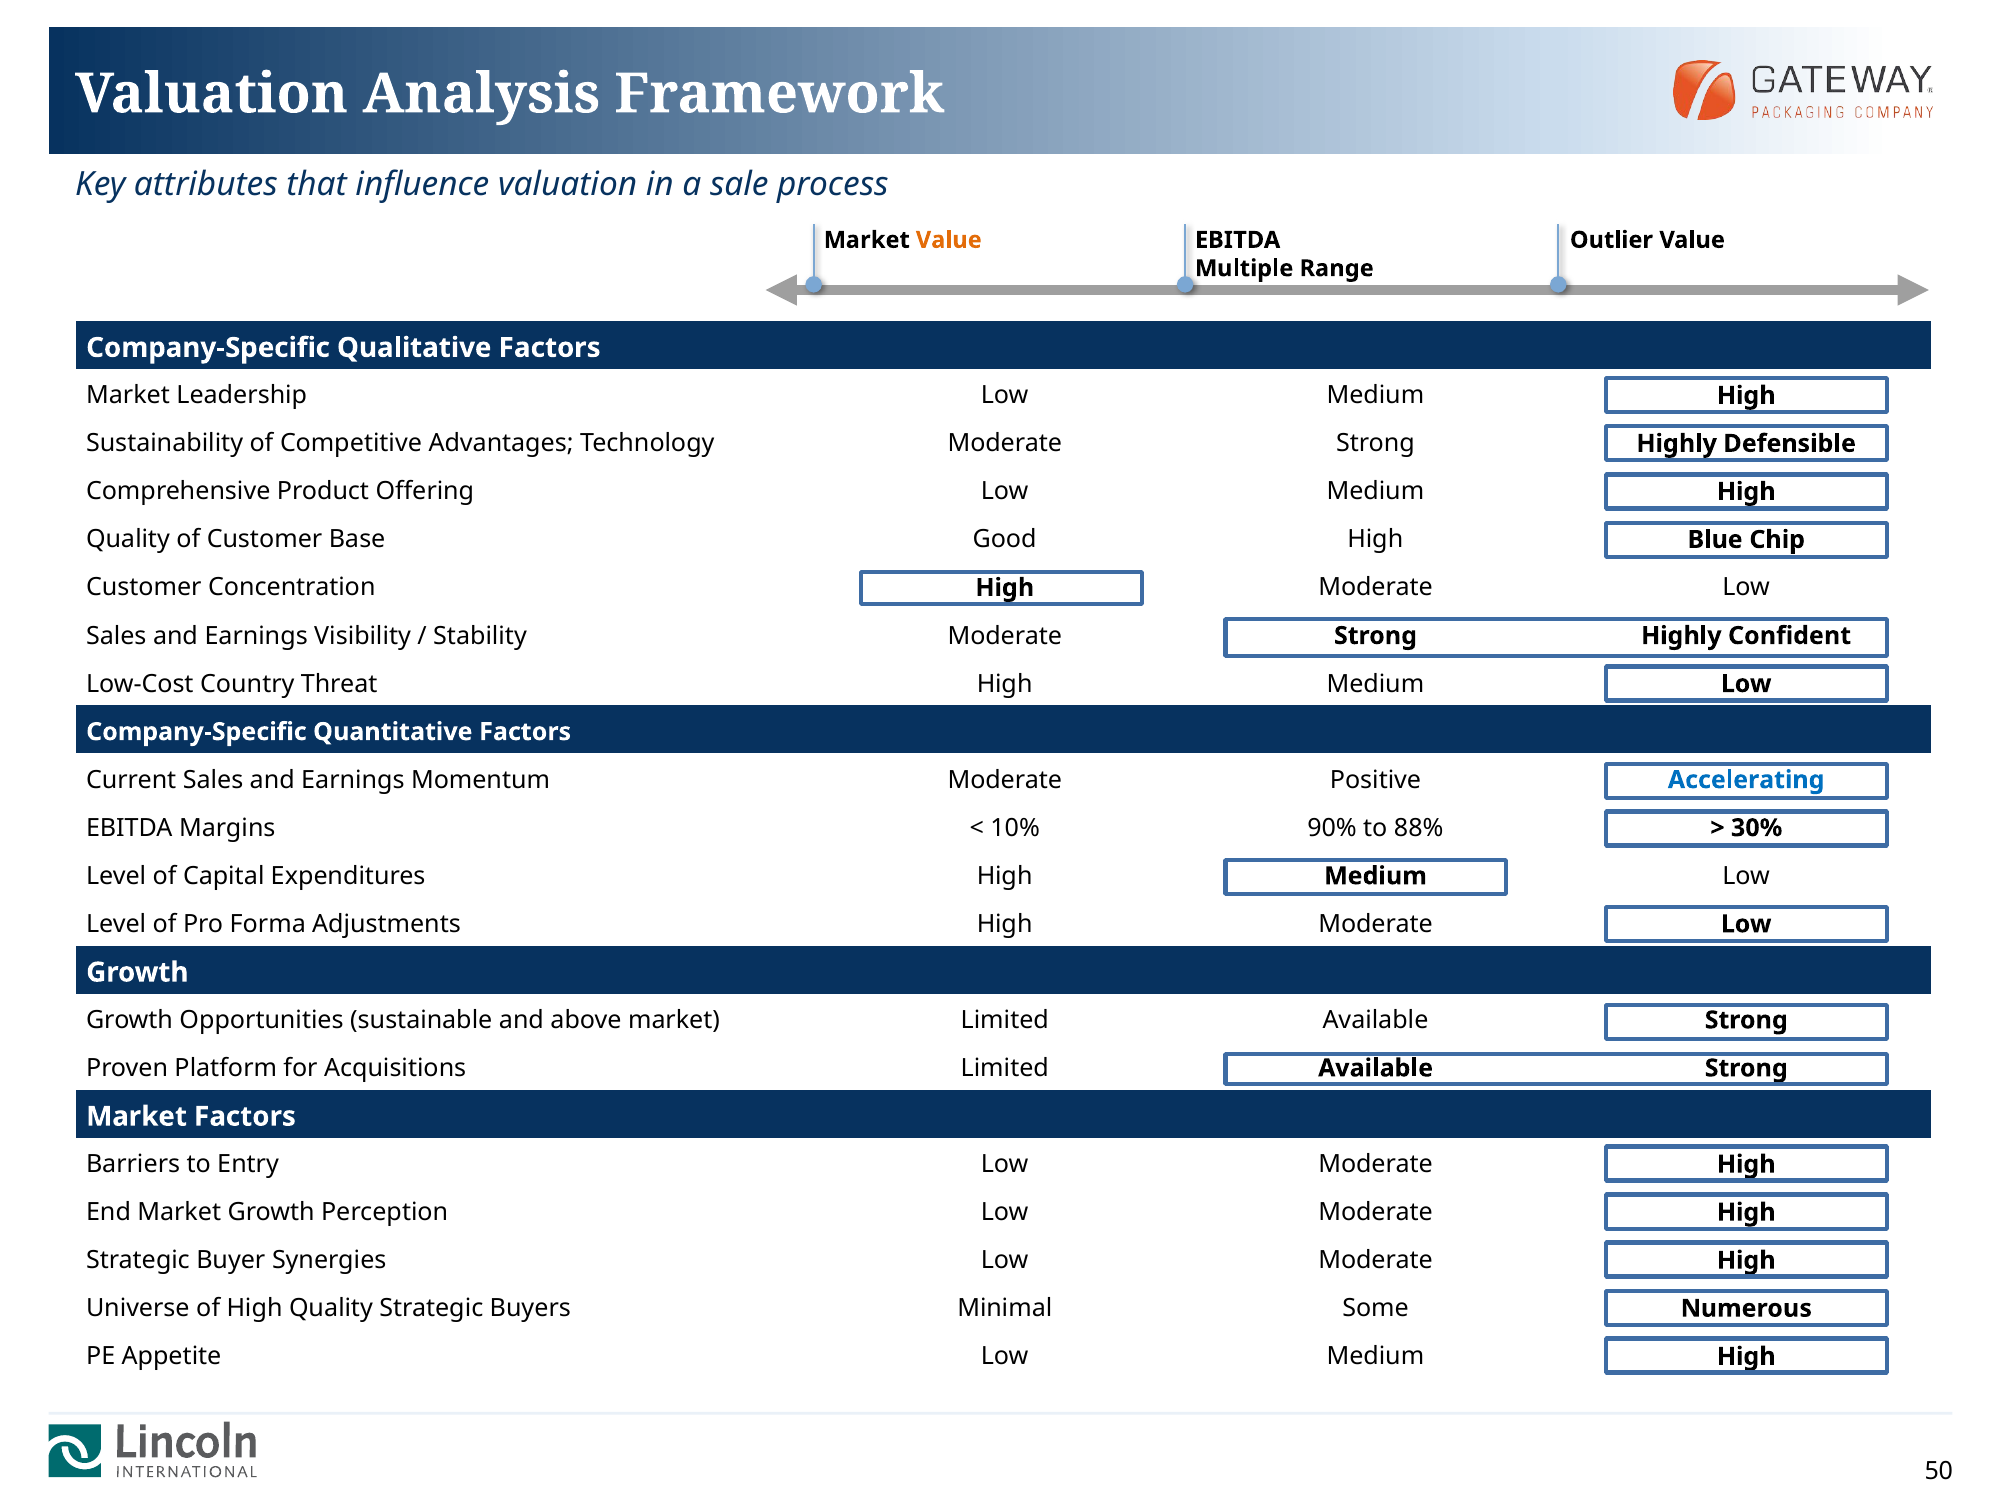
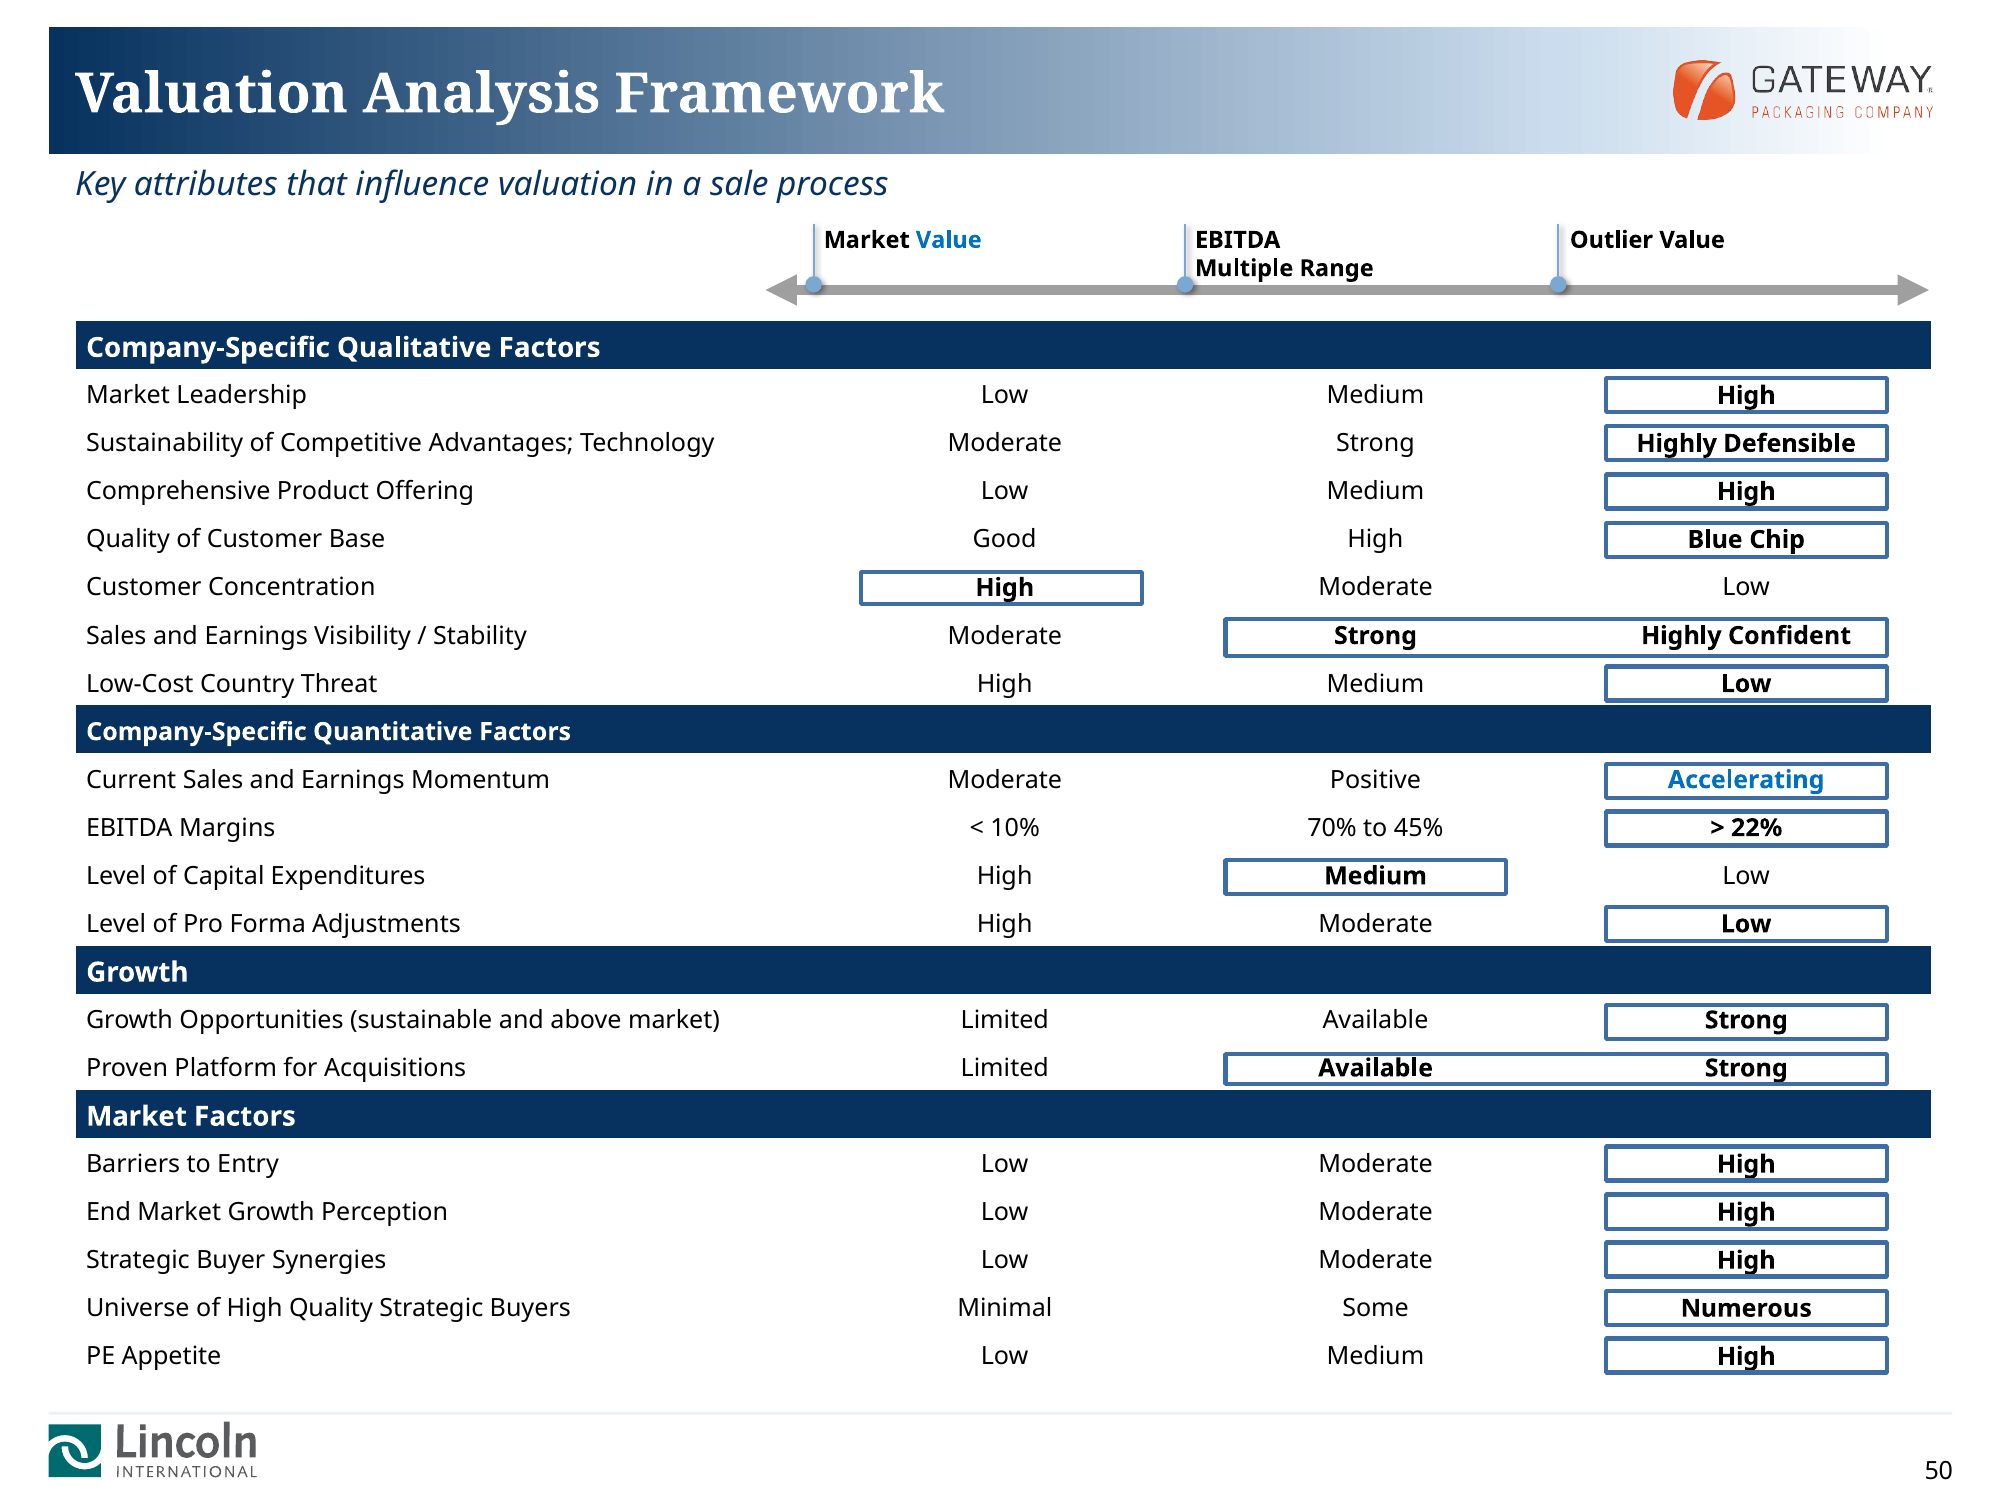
Value colour: orange -> blue (949, 240)
90%: 90% -> 70% (1332, 828)
88%: 88% -> 45% (1419, 828)
30%: 30% -> 22% (1757, 828)
